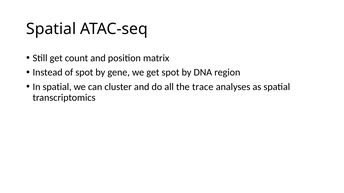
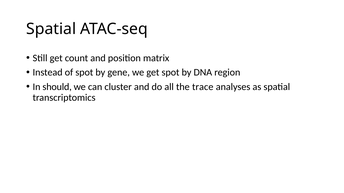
In spatial: spatial -> should (57, 87)
